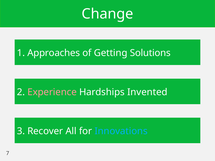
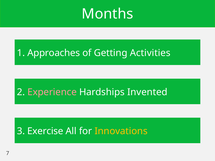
Change: Change -> Months (107, 14)
Solutions: Solutions -> Activities (150, 53)
Recover: Recover -> Exercise (45, 131)
Innovations colour: light blue -> yellow (121, 131)
